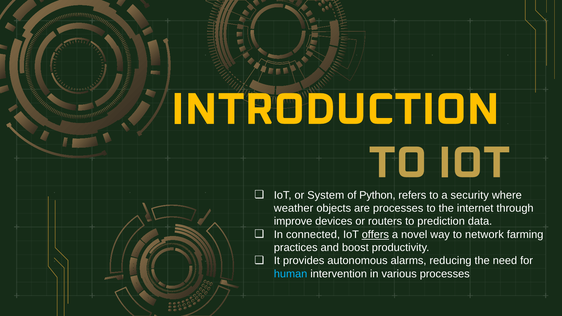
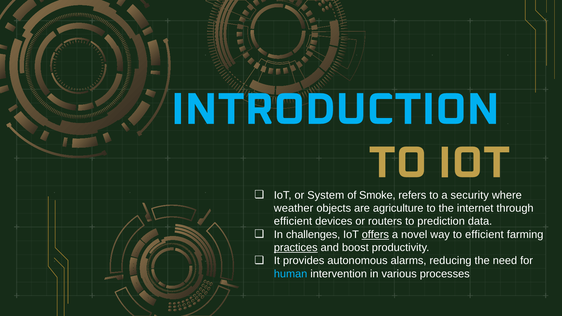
INTRODUCTION colour: yellow -> light blue (335, 109)
Python: Python -> Smoke (377, 195)
are processes: processes -> agriculture (398, 208)
improve: improve -> efficient (293, 221)
connected: connected -> challenges (313, 235)
to network: network -> efficient (484, 235)
practices underline: none -> present (296, 248)
